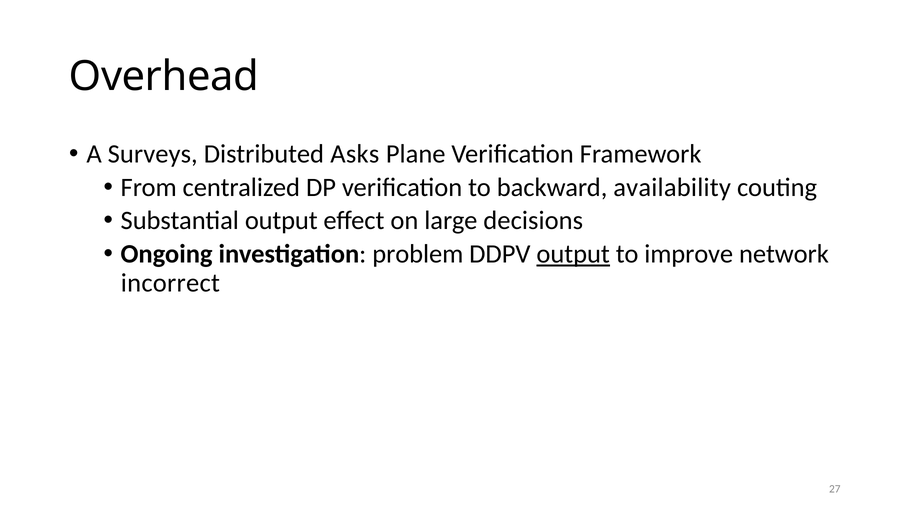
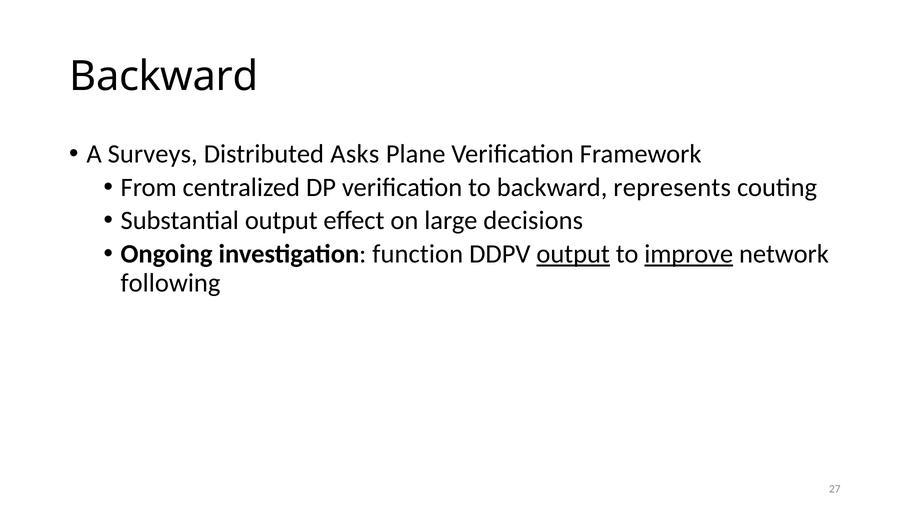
Overhead: Overhead -> Backward (164, 76)
availability: availability -> represents (672, 187)
problem: problem -> function (418, 254)
improve underline: none -> present (689, 254)
incorrect: incorrect -> following (170, 283)
